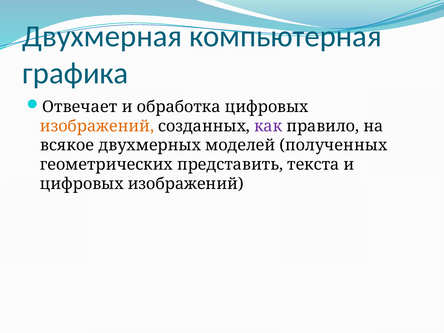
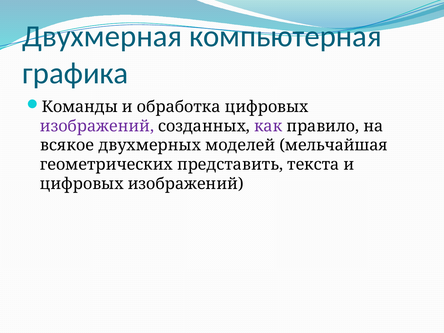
Отвечает: Отвечает -> Команды (80, 107)
изображений colour: orange -> purple (97, 126)
полученных: полученных -> мельчайшая (334, 145)
